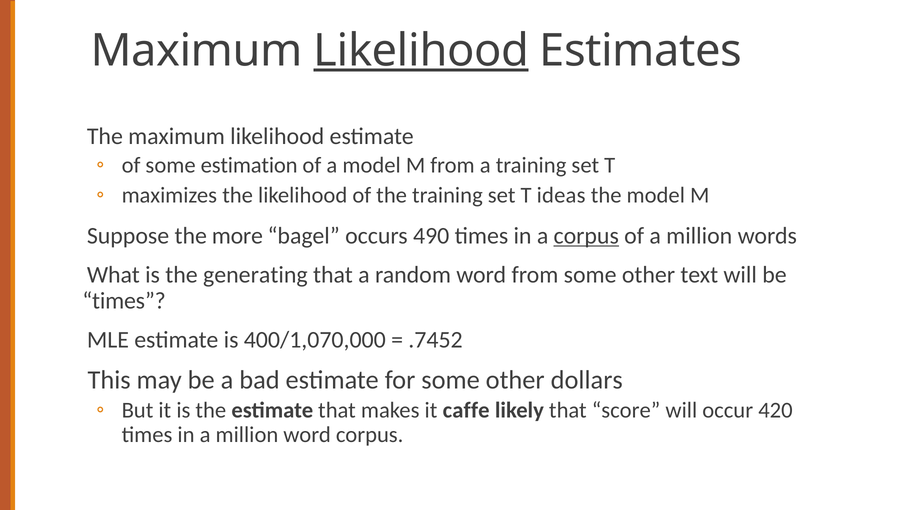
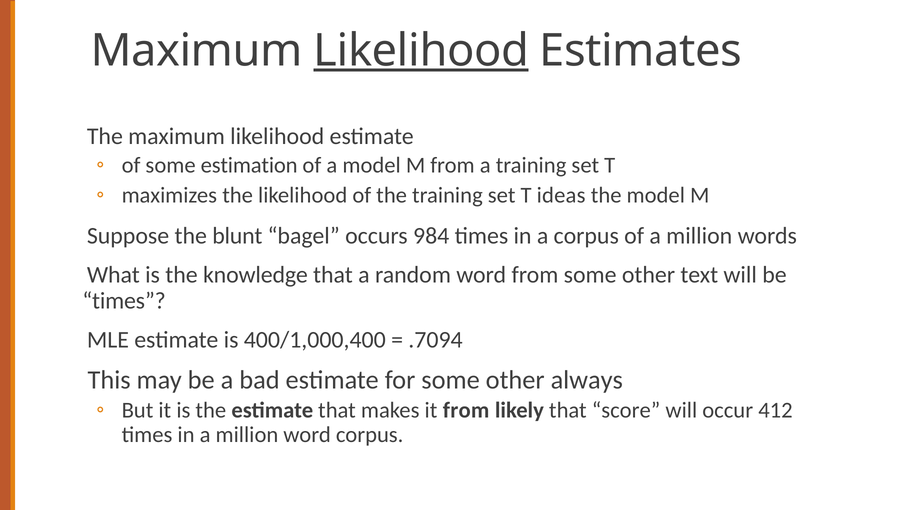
more: more -> blunt (237, 236)
490: 490 -> 984 (431, 236)
corpus underline: present -> none (586, 236)
generating: generating -> knowledge (255, 275)
400/1,070,000: 400/1,070,000 -> 400/1,000,400 (315, 339)
.7452: .7452 -> .7094 (436, 339)
dollars: dollars -> always (587, 380)
it caffe: caffe -> from (466, 410)
420: 420 -> 412 (775, 410)
